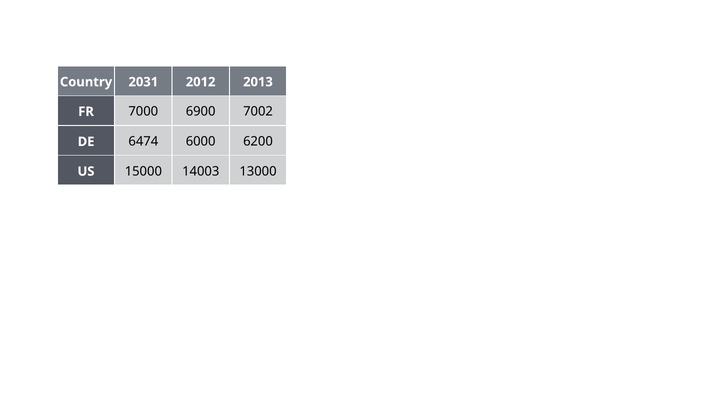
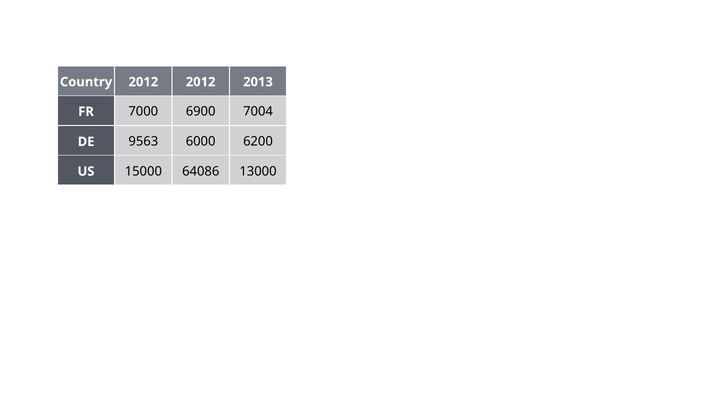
Country 2031: 2031 -> 2012 (143, 82)
7002: 7002 -> 7004 (258, 112)
6474: 6474 -> 9563 (143, 142)
14003: 14003 -> 64086 (201, 171)
